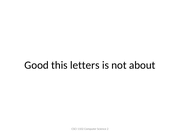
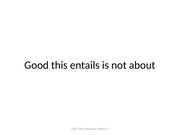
letters: letters -> entails (85, 65)
